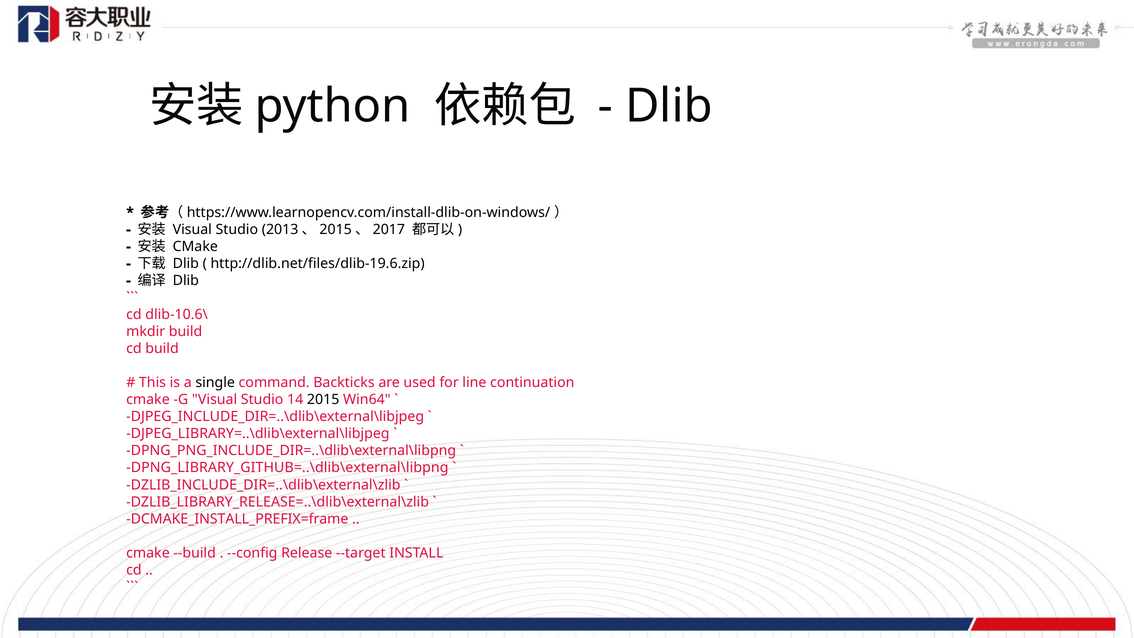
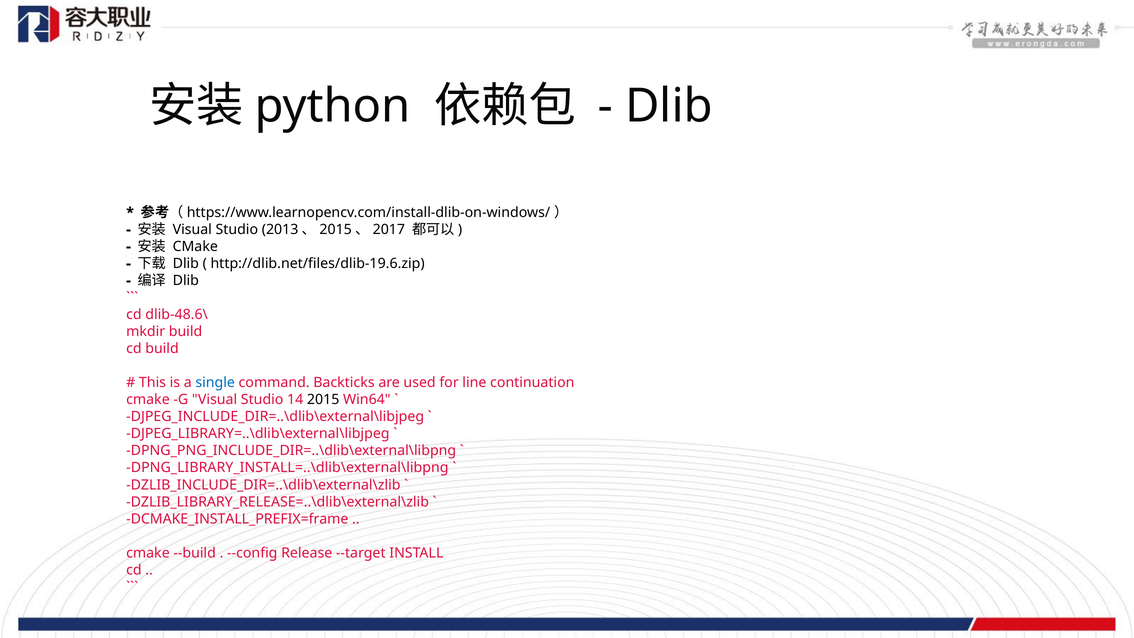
dlib-10.6\: dlib-10.6\ -> dlib-48.6\ (177, 315)
single colour: black -> blue (215, 383)
DPNG_LIBRARY_GITHUB=..\dlib\external\libpng: DPNG_LIBRARY_GITHUB=..\dlib\external\libpng -> DPNG_LIBRARY_INSTALL=..\dlib\external\libpng (287, 468)
